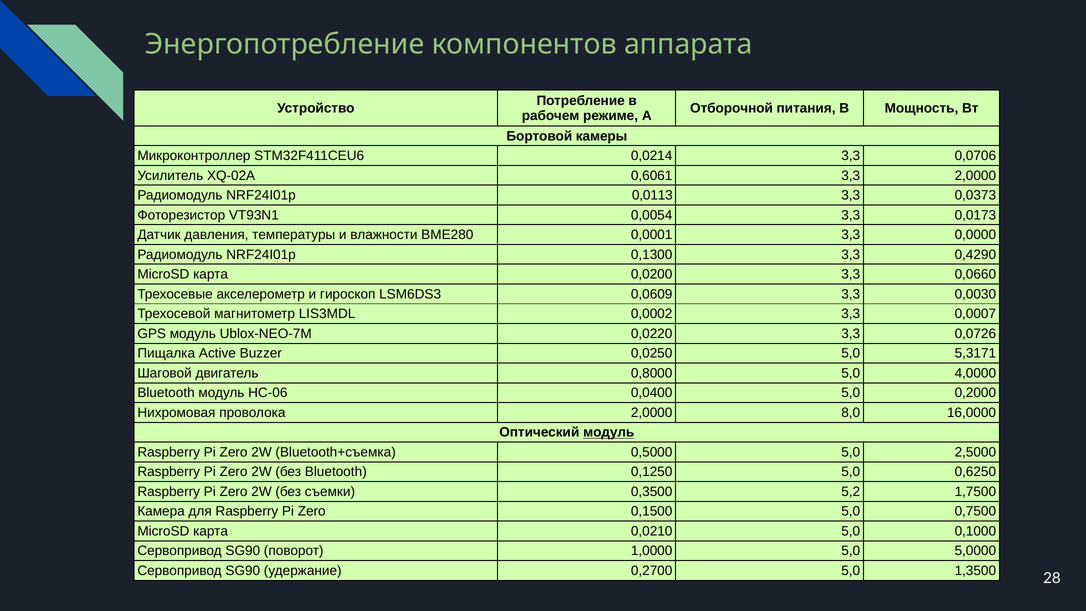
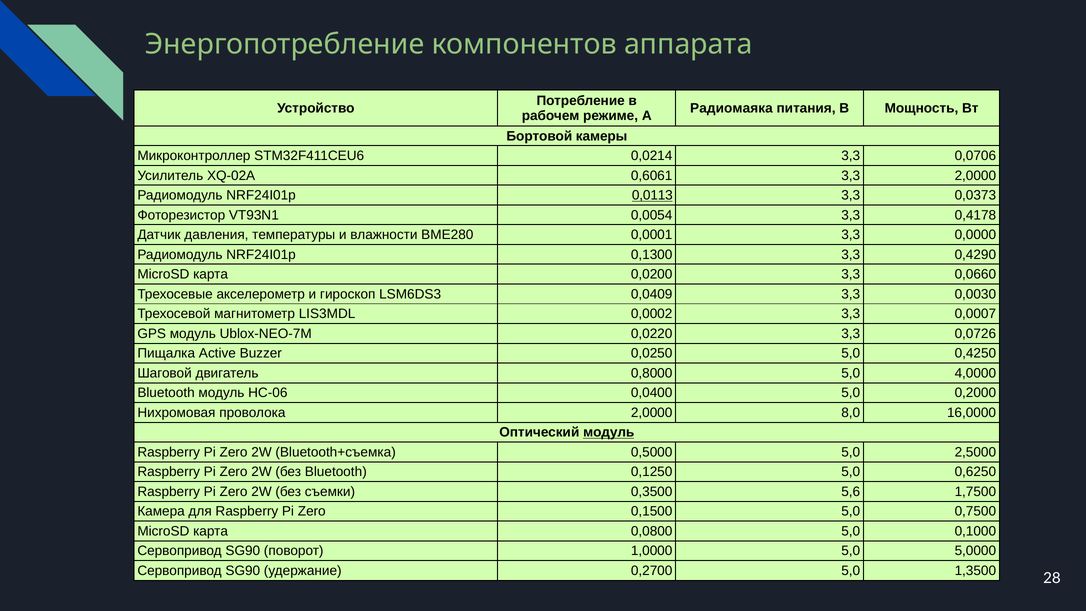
Отборочной: Отборочной -> Радиомаяка (731, 108)
0,0113 underline: none -> present (652, 195)
0,0173: 0,0173 -> 0,4178 (975, 215)
0,0609: 0,0609 -> 0,0409 (652, 294)
5,3171: 5,3171 -> 0,4250 (975, 353)
5,2: 5,2 -> 5,6 (851, 492)
0,0210: 0,0210 -> 0,0800 (652, 531)
